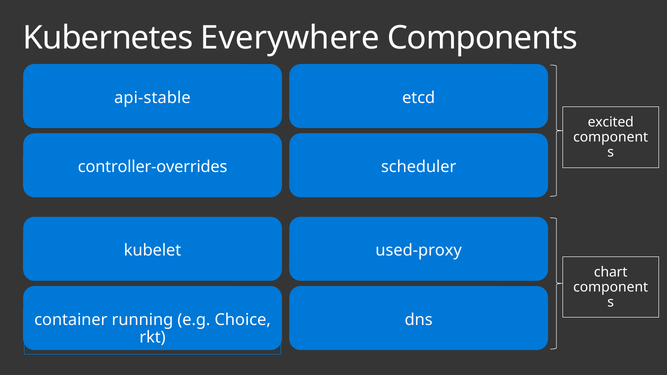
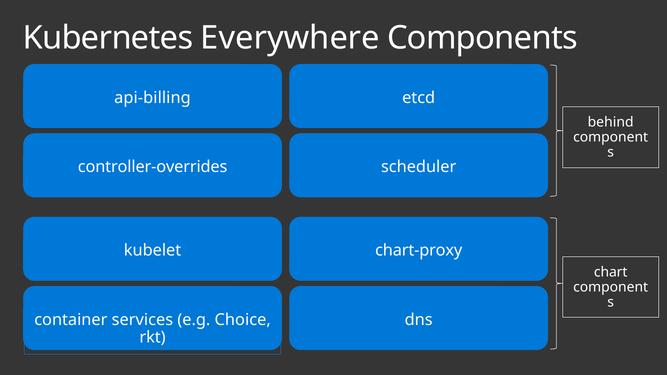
api-stable: api-stable -> api-billing (152, 98)
excited: excited -> behind (611, 122)
used-proxy: used-proxy -> chart-proxy (419, 251)
running: running -> services (142, 320)
